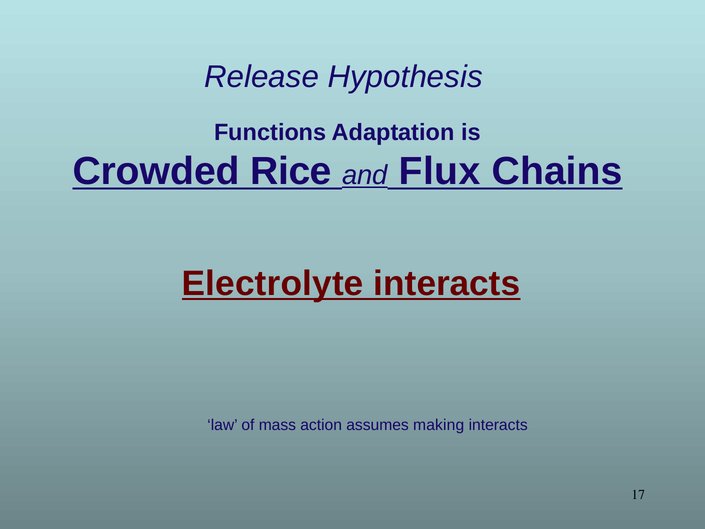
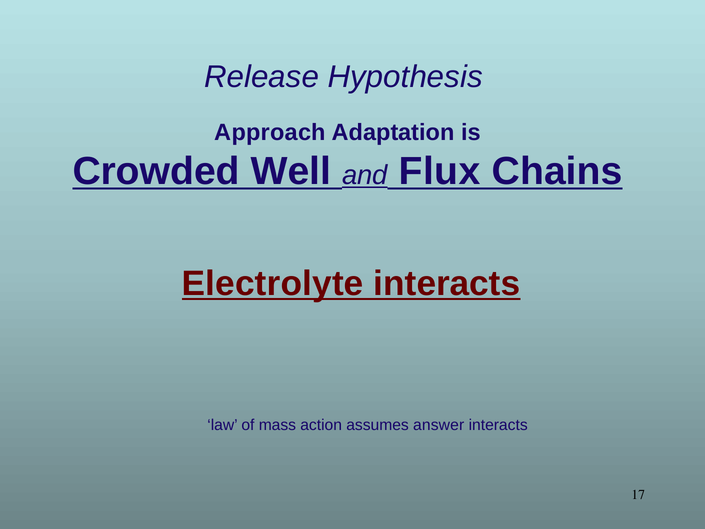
Functions: Functions -> Approach (270, 133)
Rice: Rice -> Well (291, 171)
making: making -> answer (439, 425)
